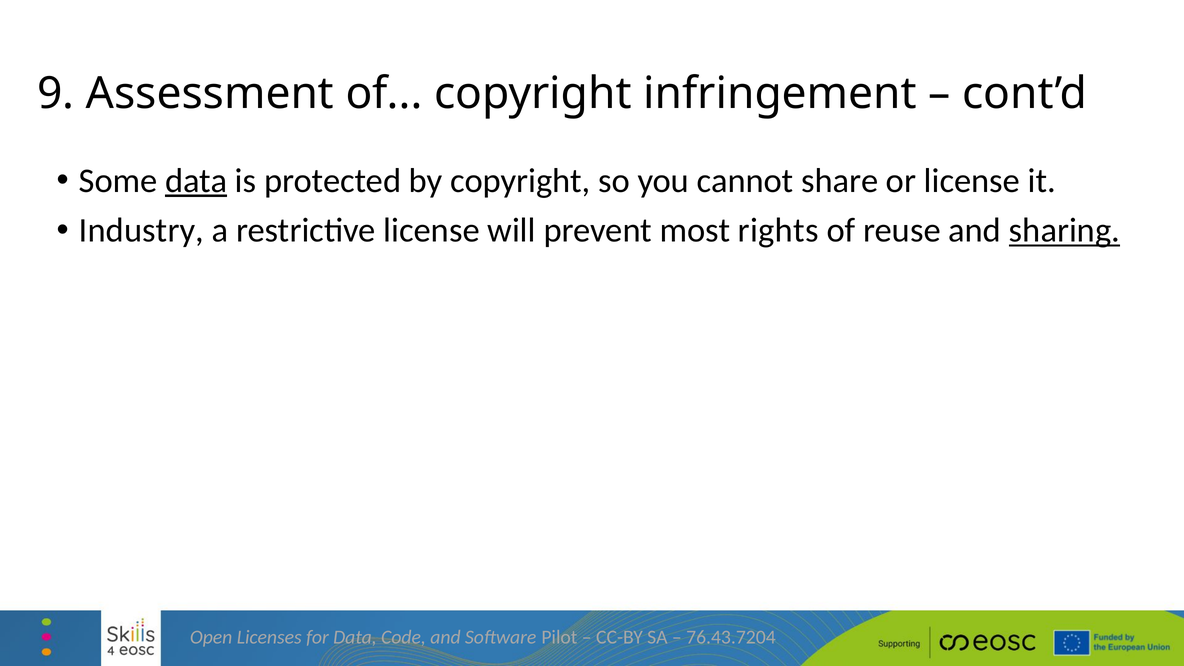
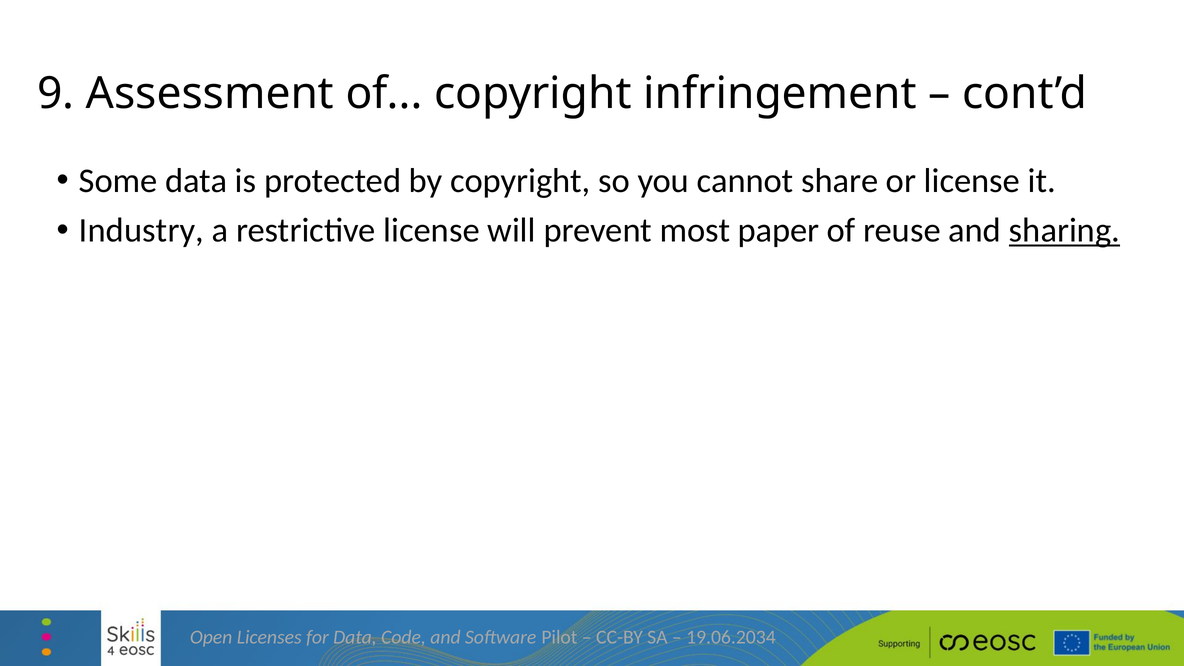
data underline: present -> none (196, 181)
rights: rights -> paper (779, 231)
76.43.7204: 76.43.7204 -> 19.06.2034 (731, 637)
